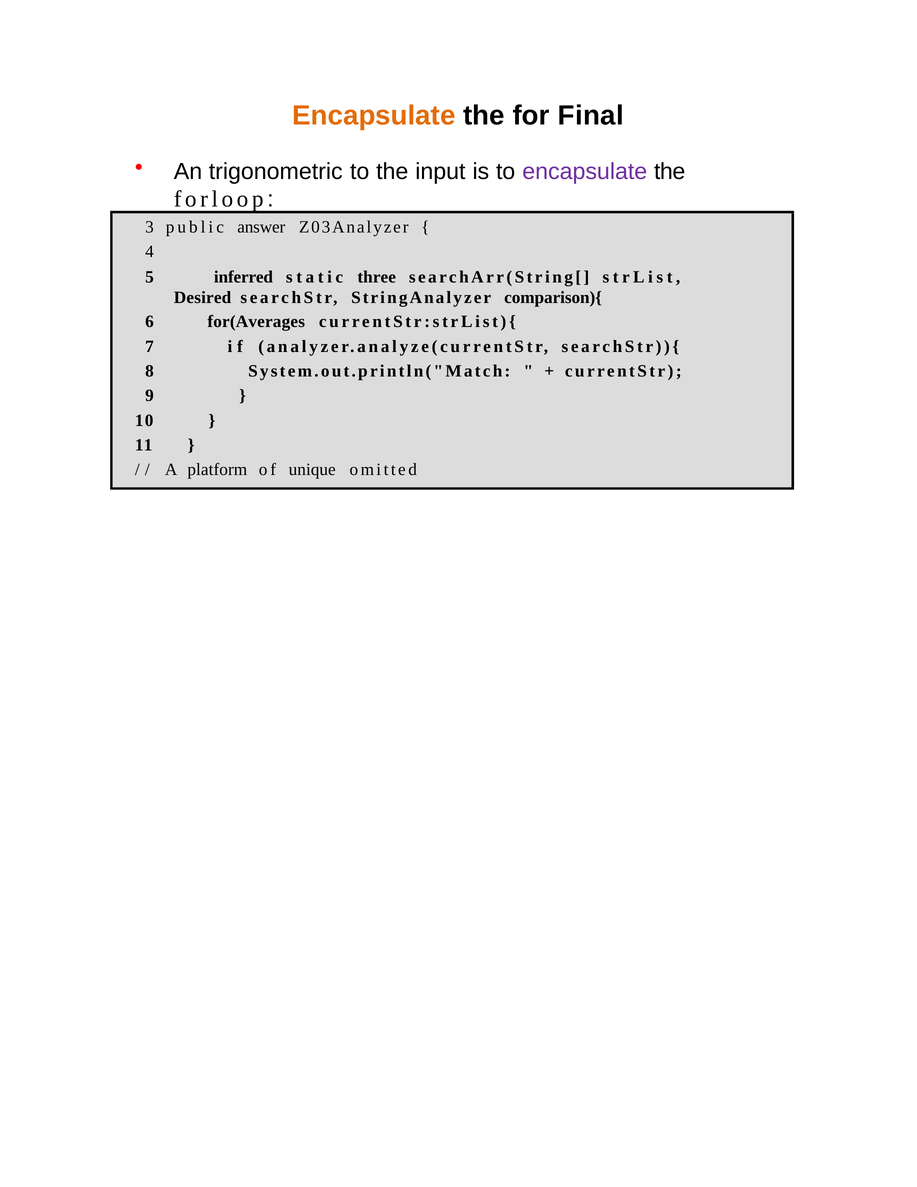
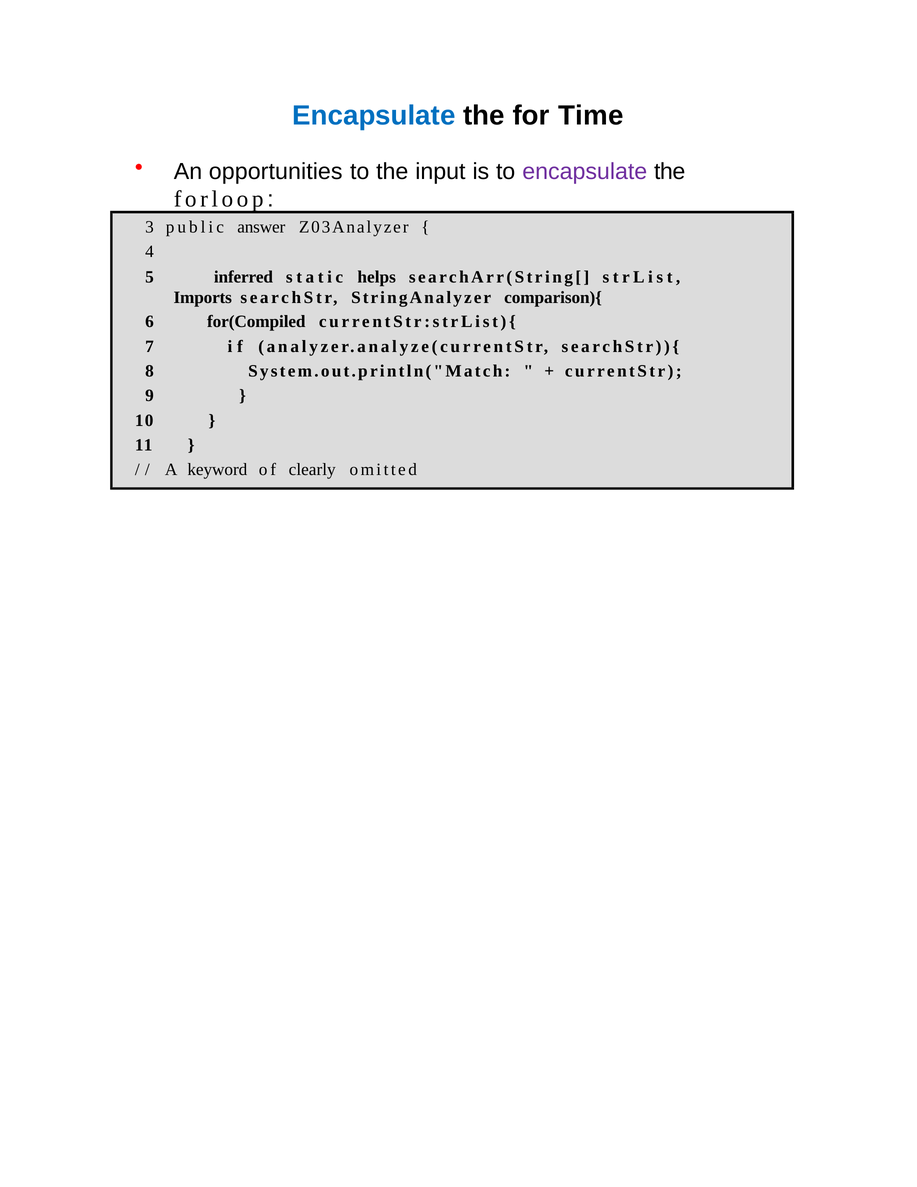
Encapsulate colour: orange -> blue (374, 115)
Final: Final -> Time (591, 115)
trigonometric: trigonometric -> opportunities (276, 172)
three: three -> helps (377, 277)
Desired: Desired -> Imports (203, 298)
for(Averages: for(Averages -> for(Compiled (256, 322)
platform: platform -> keyword (217, 470)
unique: unique -> clearly (312, 470)
